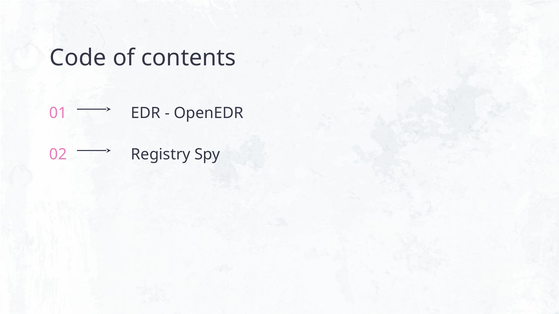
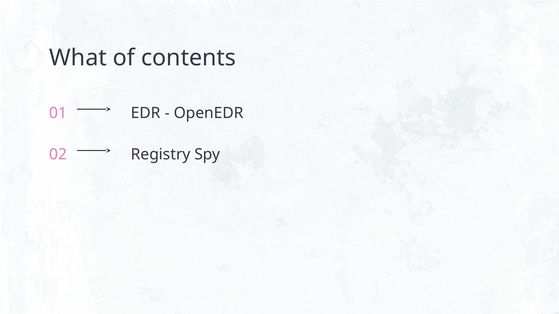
Code: Code -> What (78, 58)
